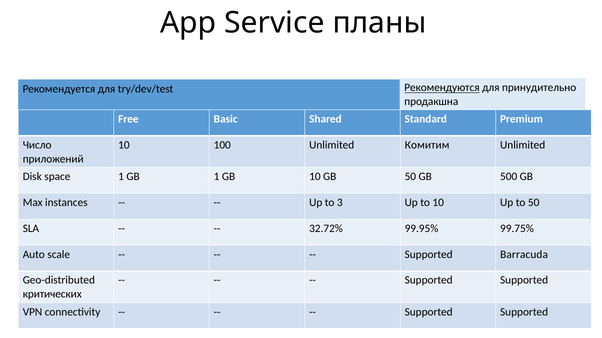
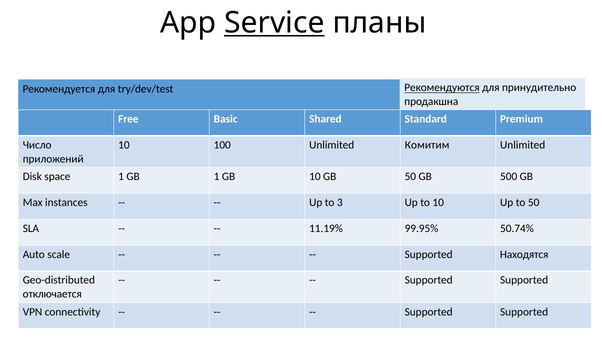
Service underline: none -> present (274, 23)
32.72%: 32.72% -> 11.19% (326, 229)
99.75%: 99.75% -> 50.74% (517, 229)
Barracuda: Barracuda -> Находятся (524, 255)
критических: критических -> отключается (52, 295)
